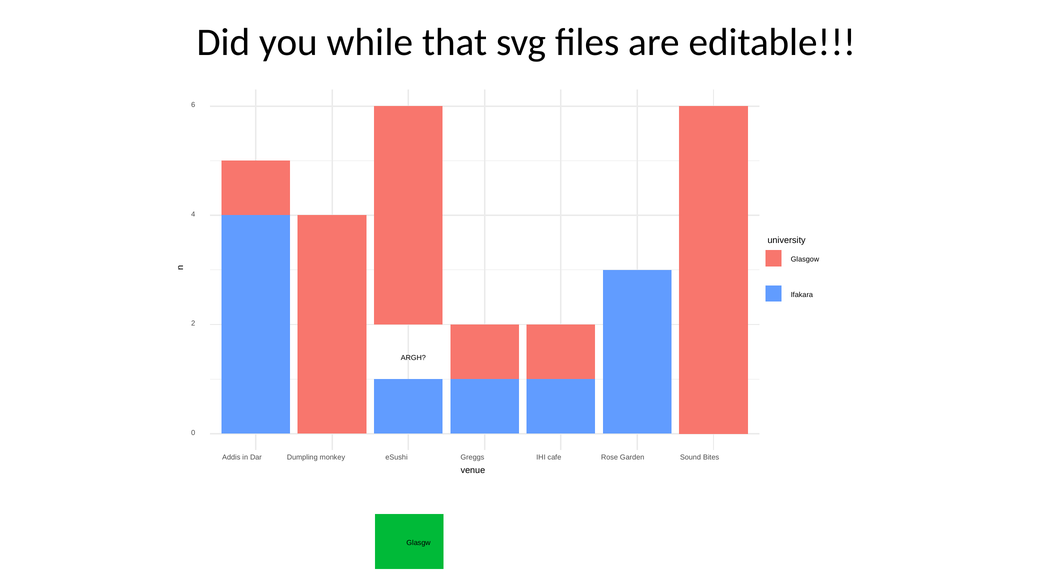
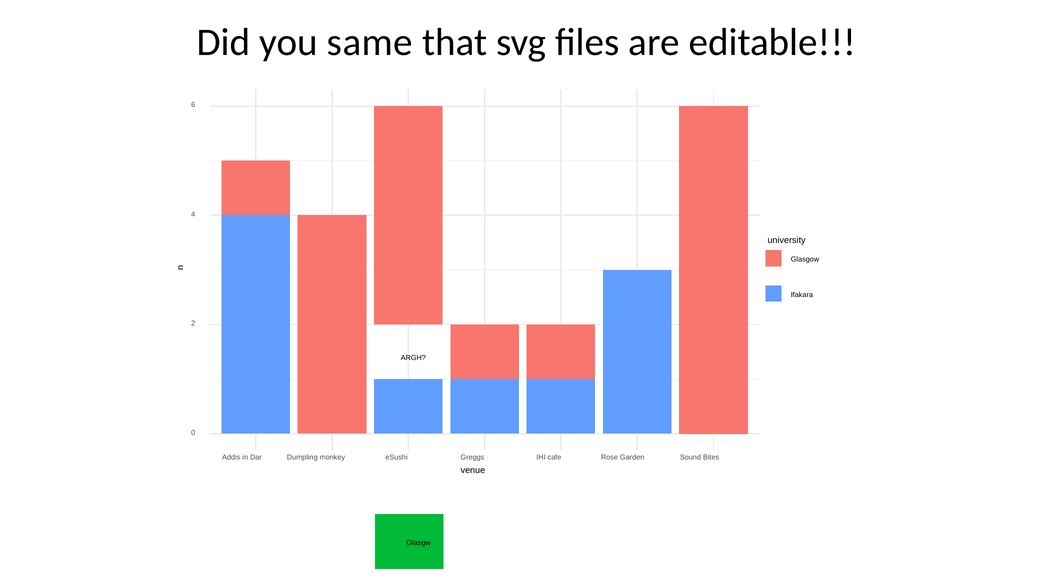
while: while -> same (370, 42)
